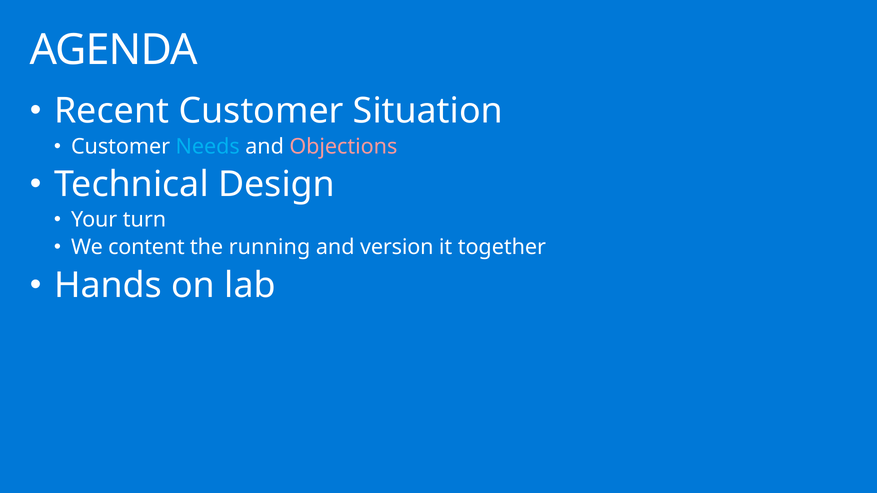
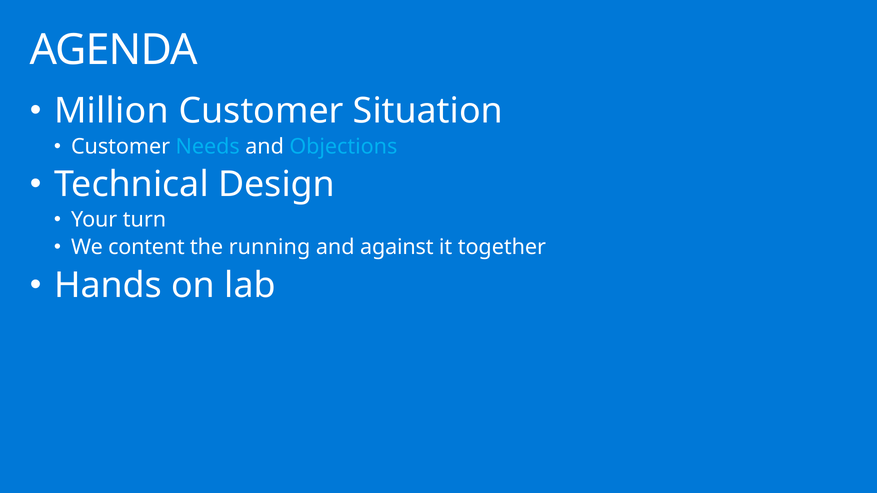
Recent: Recent -> Million (112, 111)
Objections colour: pink -> light blue (343, 147)
version: version -> against (397, 247)
